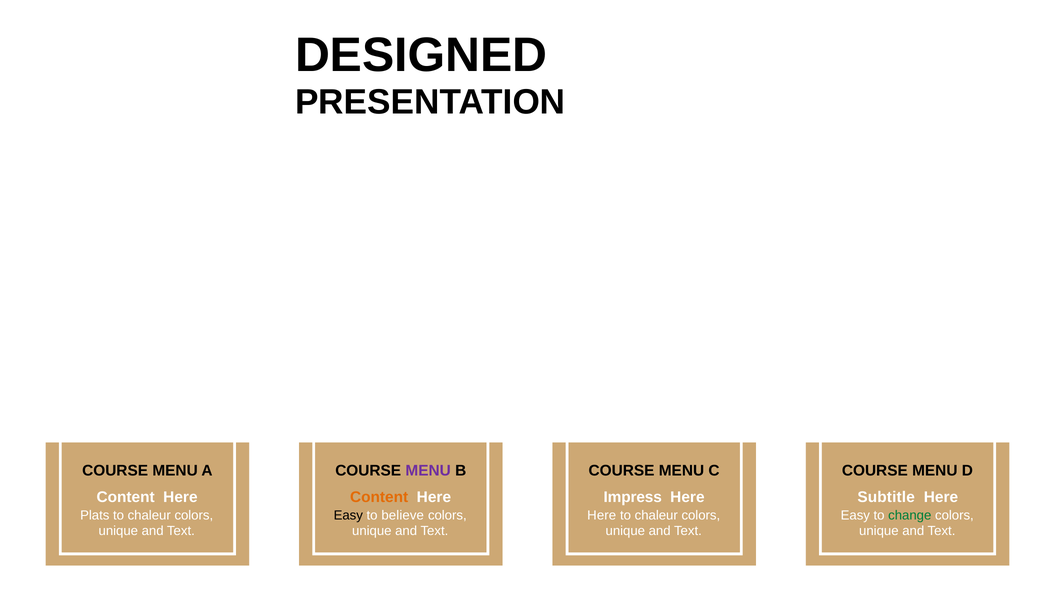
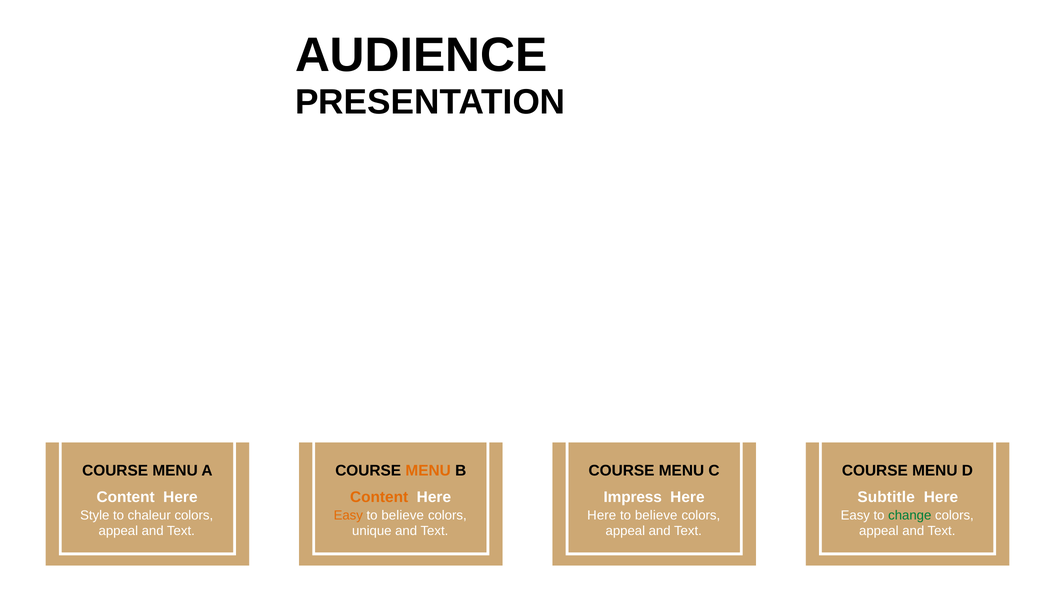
DESIGNED: DESIGNED -> AUDIENCE (421, 55)
MENU colour: purple -> orange (428, 470)
Plats: Plats -> Style (95, 515)
Easy colour: black -> orange (348, 515)
chaleur: chaleur -> believe (656, 515)
unique: unique -> appeal (118, 530)
unique: unique -> appeal (625, 530)
unique: unique -> appeal (879, 530)
